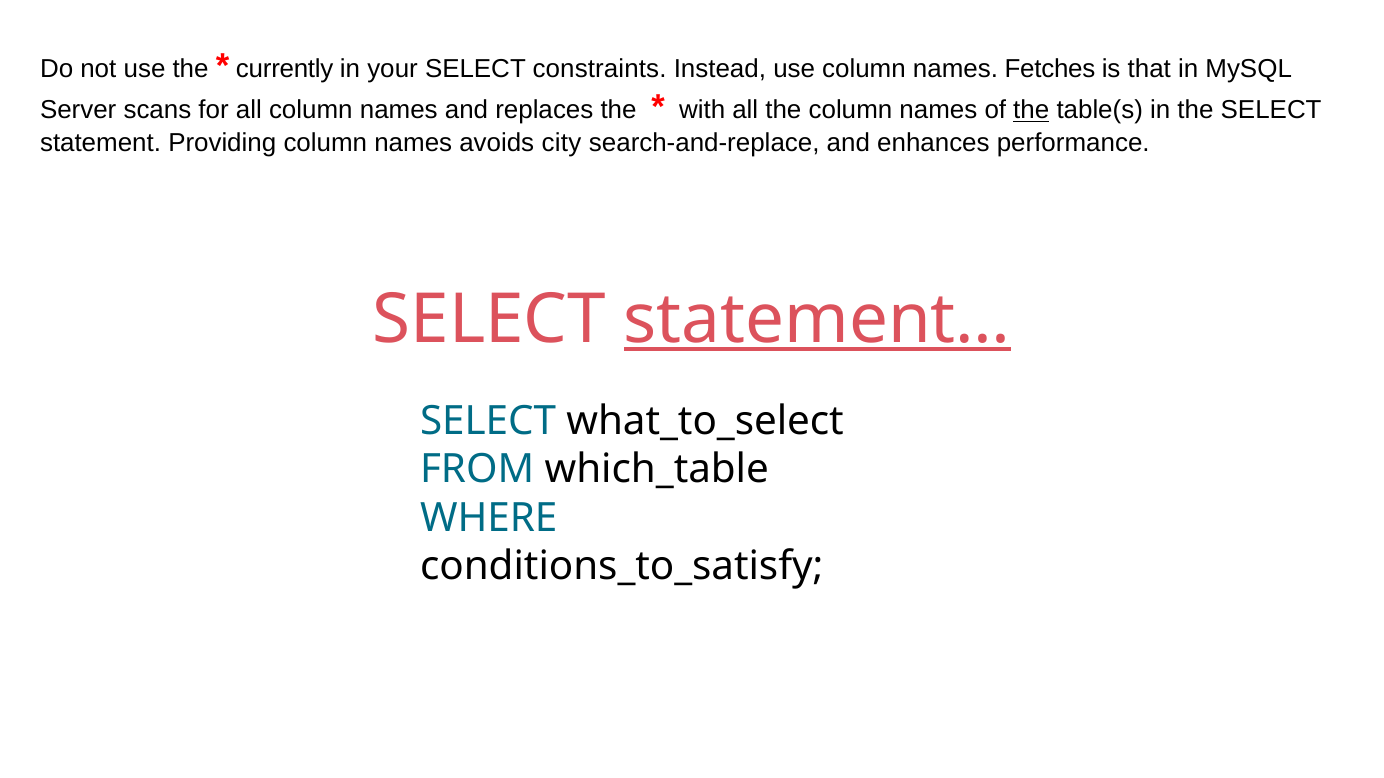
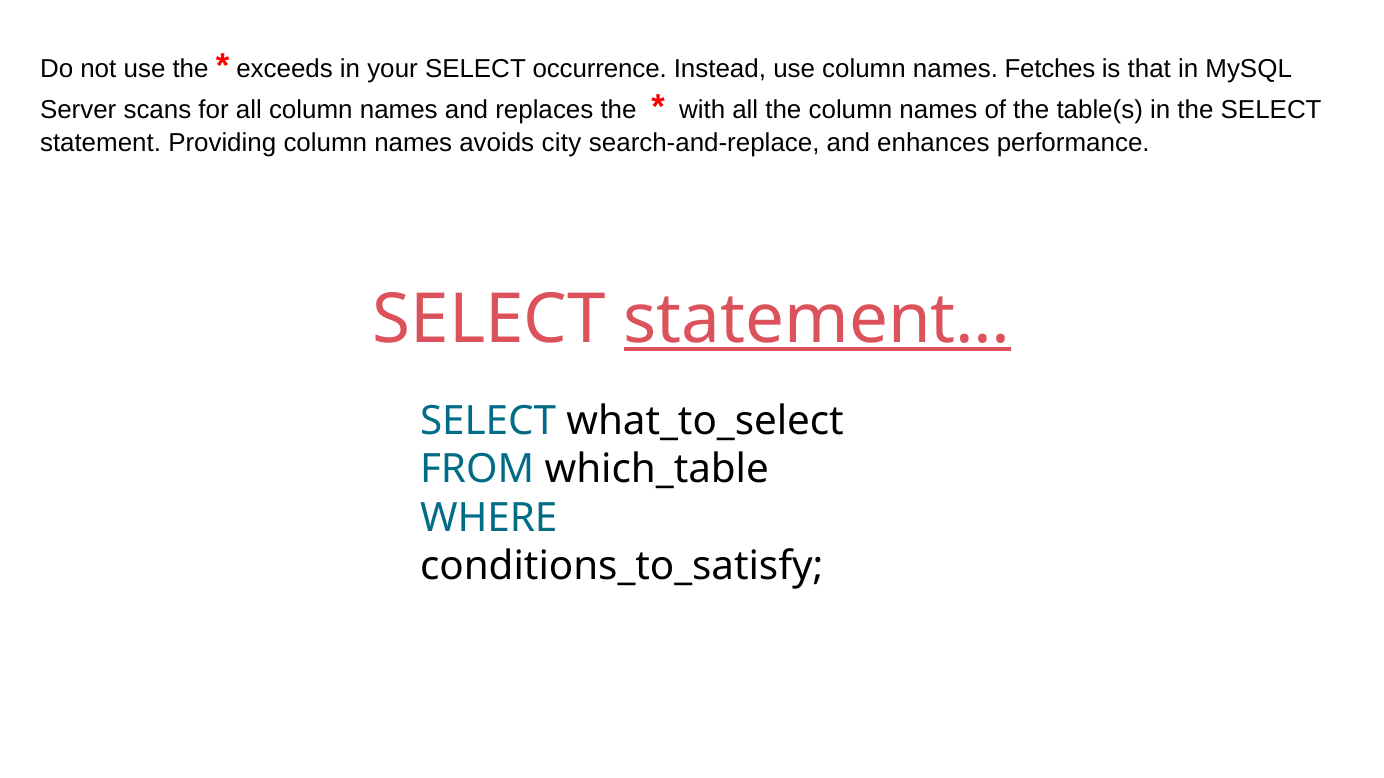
currently: currently -> exceeds (285, 69)
constraints: constraints -> occurrence (600, 69)
the underline: present -> none (1031, 110)
